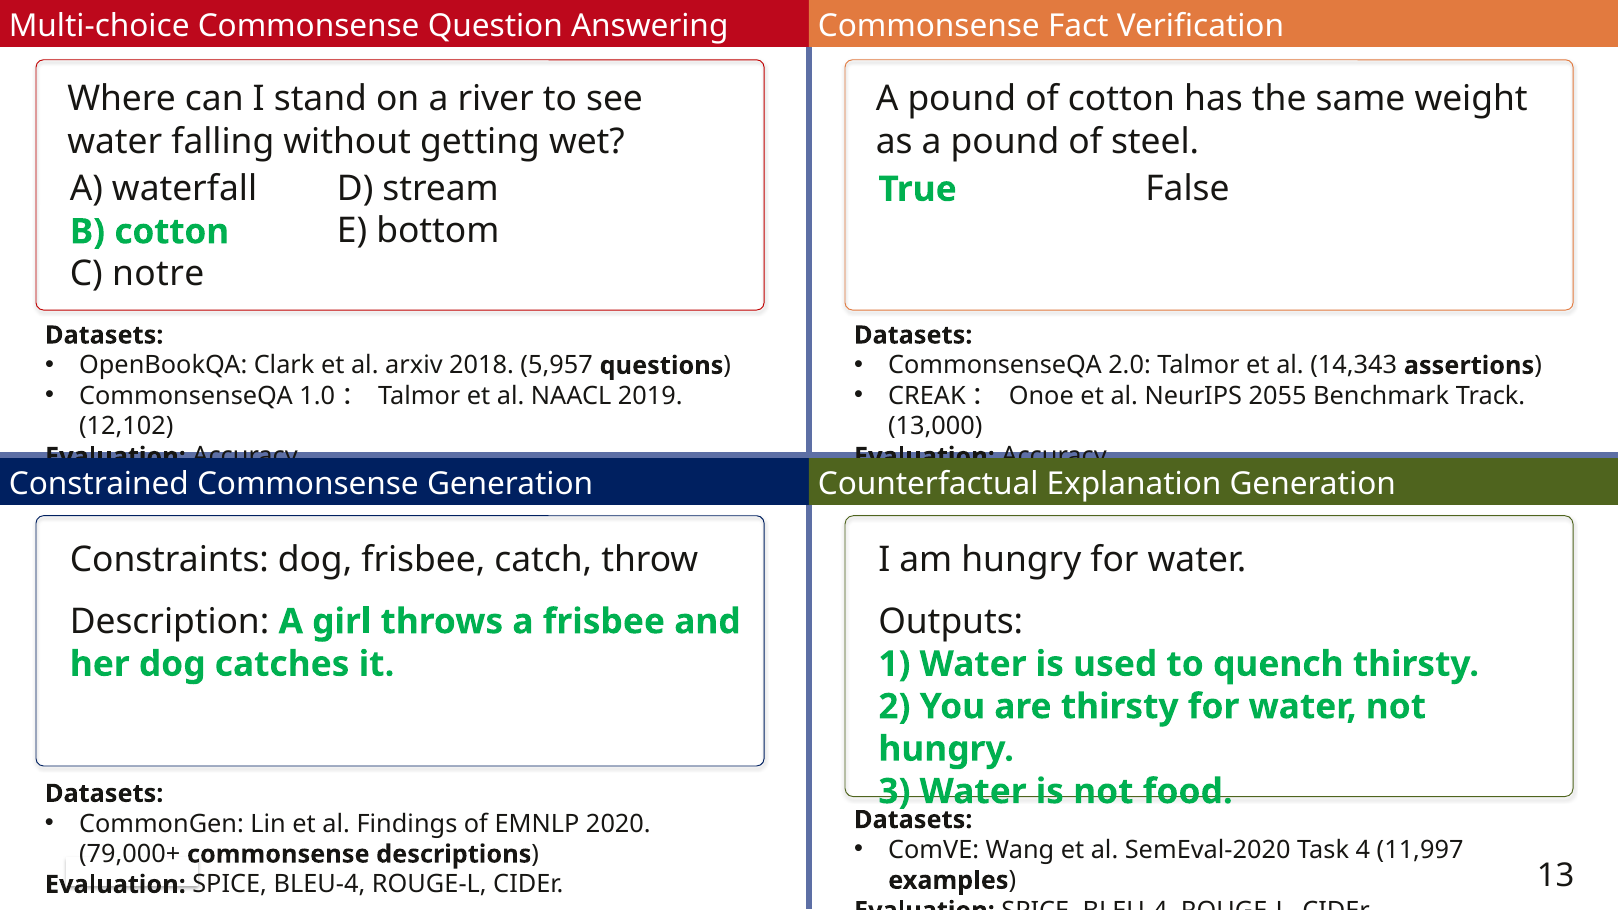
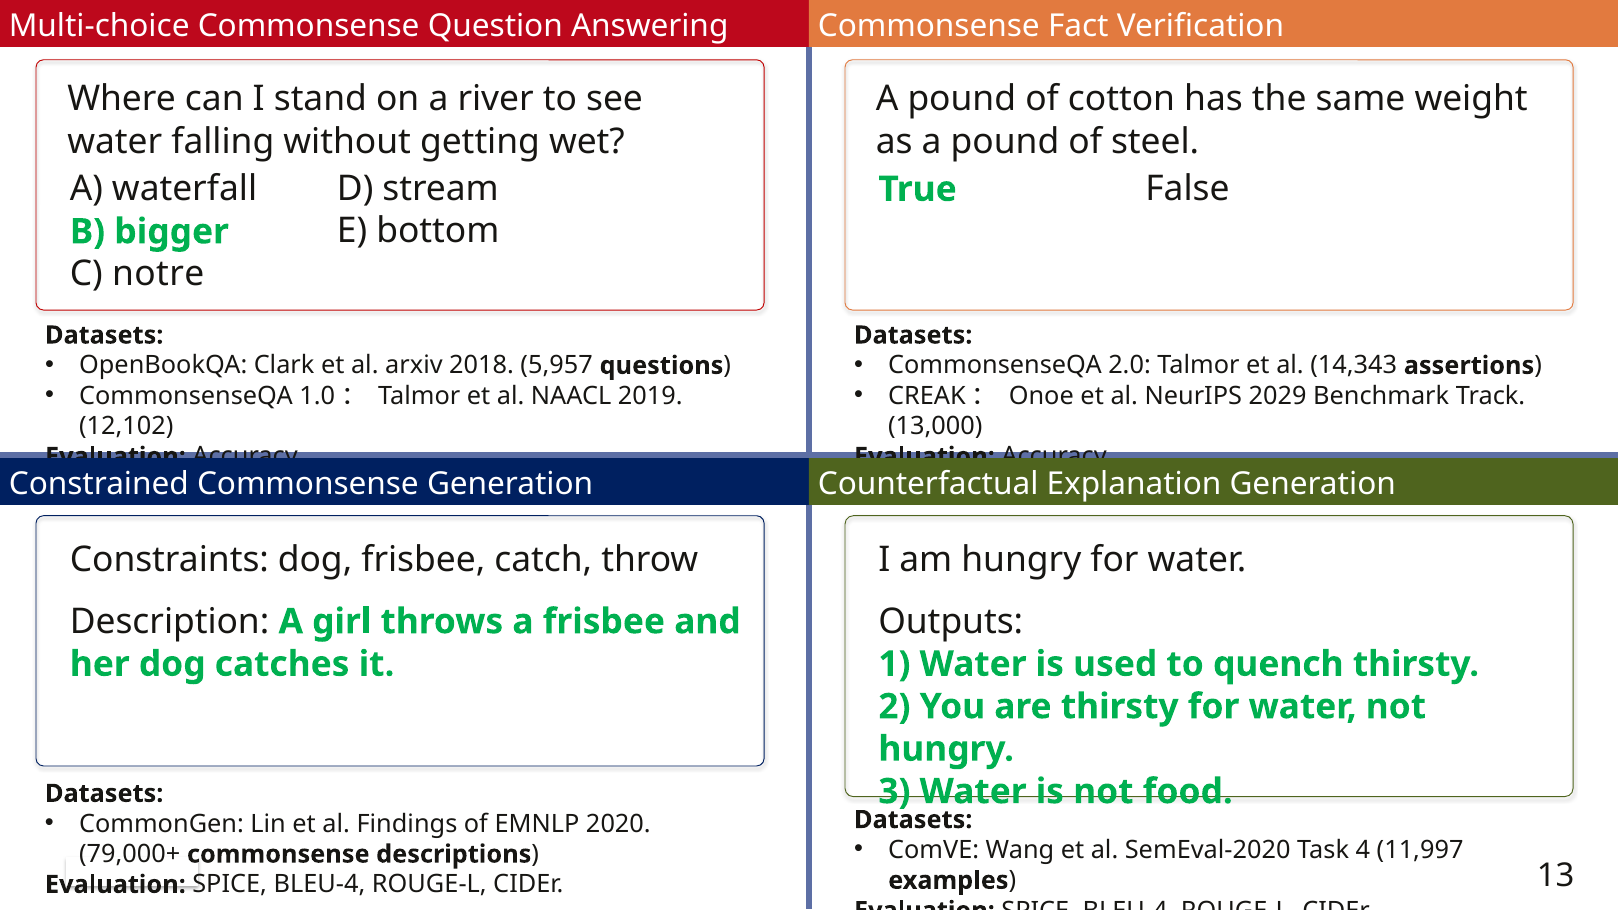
B cotton: cotton -> bigger (172, 232)
2055: 2055 -> 2029 (1278, 396)
